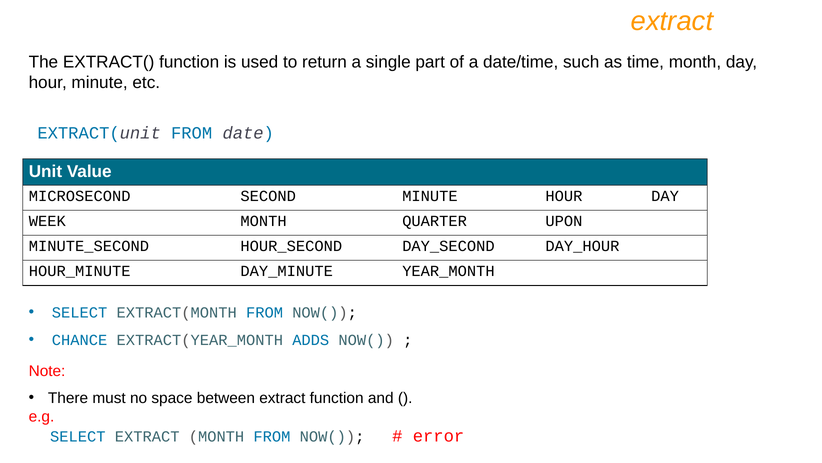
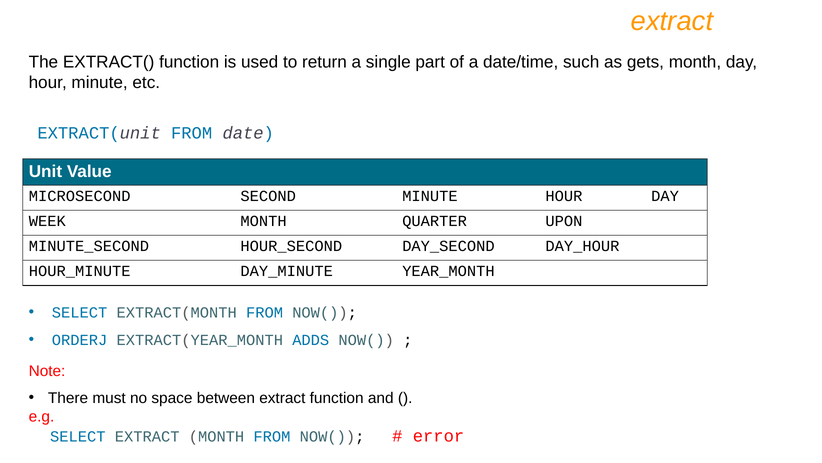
time: time -> gets (645, 62)
CHANCE: CHANCE -> ORDERJ (80, 340)
